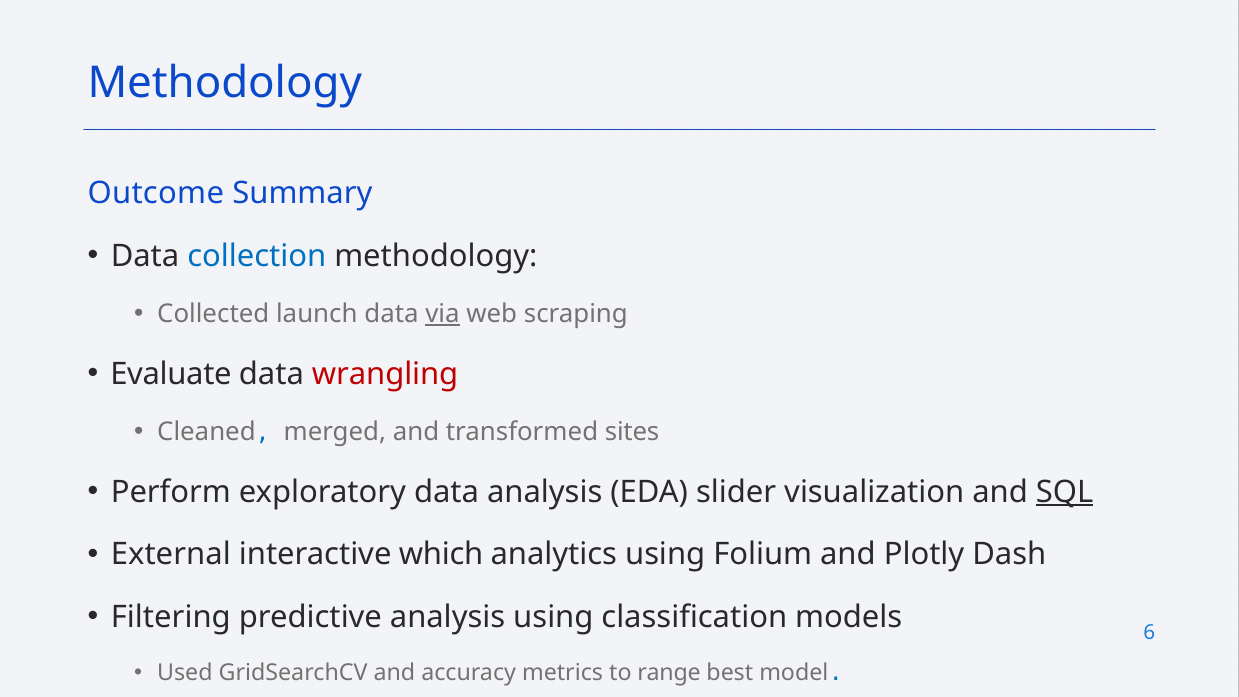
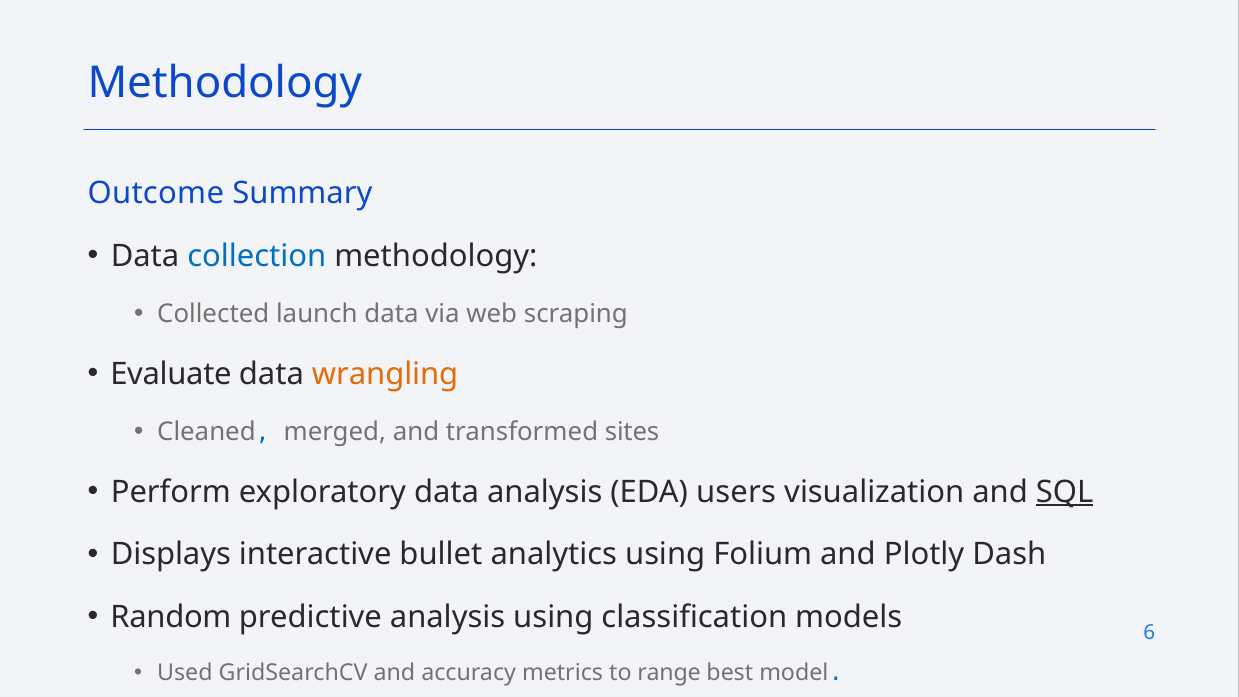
via underline: present -> none (442, 314)
wrangling colour: red -> orange (385, 374)
slider: slider -> users (736, 492)
External: External -> Displays (171, 555)
which: which -> bullet (441, 555)
Filtering: Filtering -> Random (171, 617)
